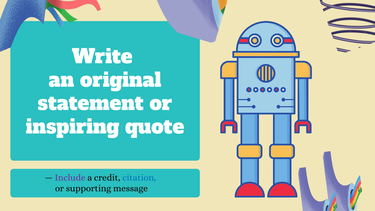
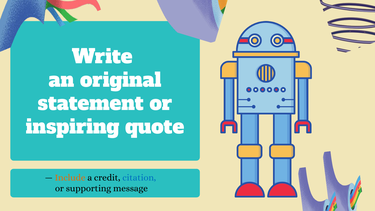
Include colour: purple -> orange (70, 177)
